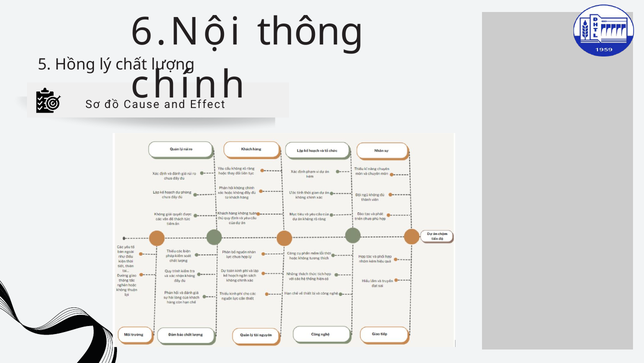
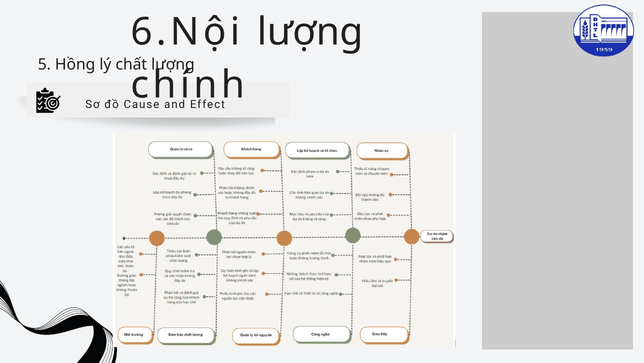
6.Nội thông: thông -> lượng (310, 32)
